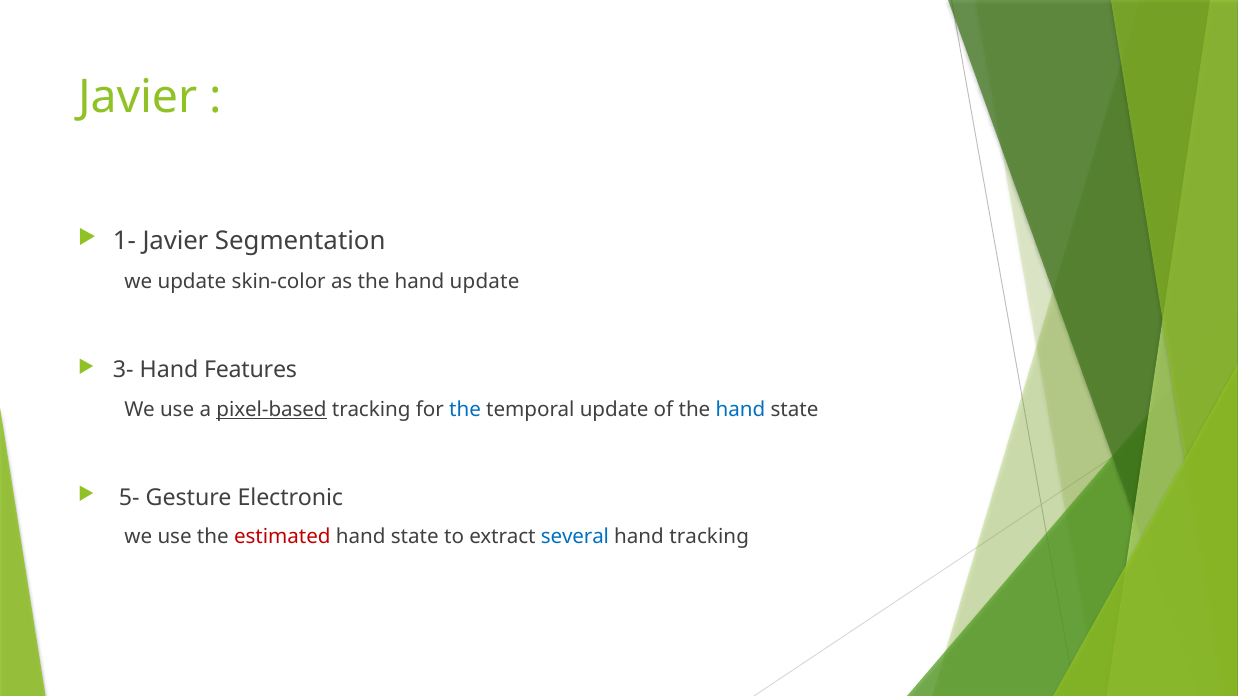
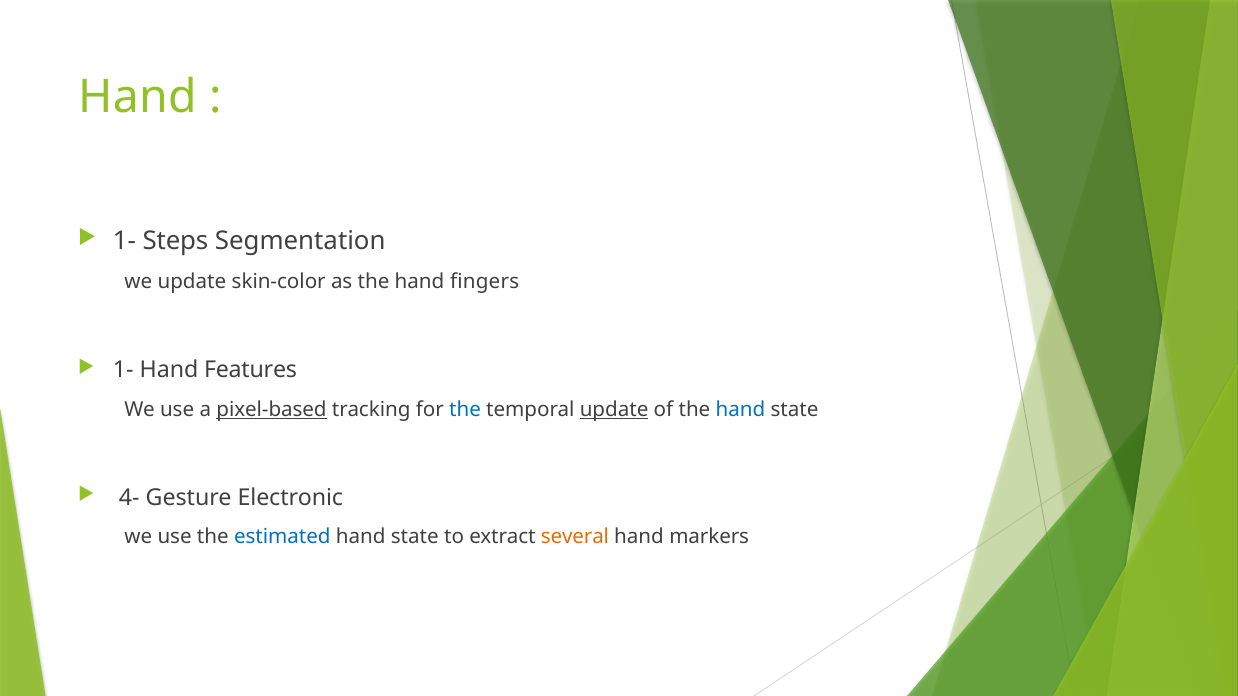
Javier: Javier -> Hand (137, 98)
1- Javier: Javier -> Steps (175, 241)
hand update: update -> fingers (485, 282)
3-: 3- -> 1- (123, 371)
update underline: none -> present (614, 410)
5-: 5- -> 4- (129, 498)
estimated colour: red -> blue (282, 537)
several colour: blue -> orange (575, 537)
hand tracking: tracking -> markers (709, 537)
